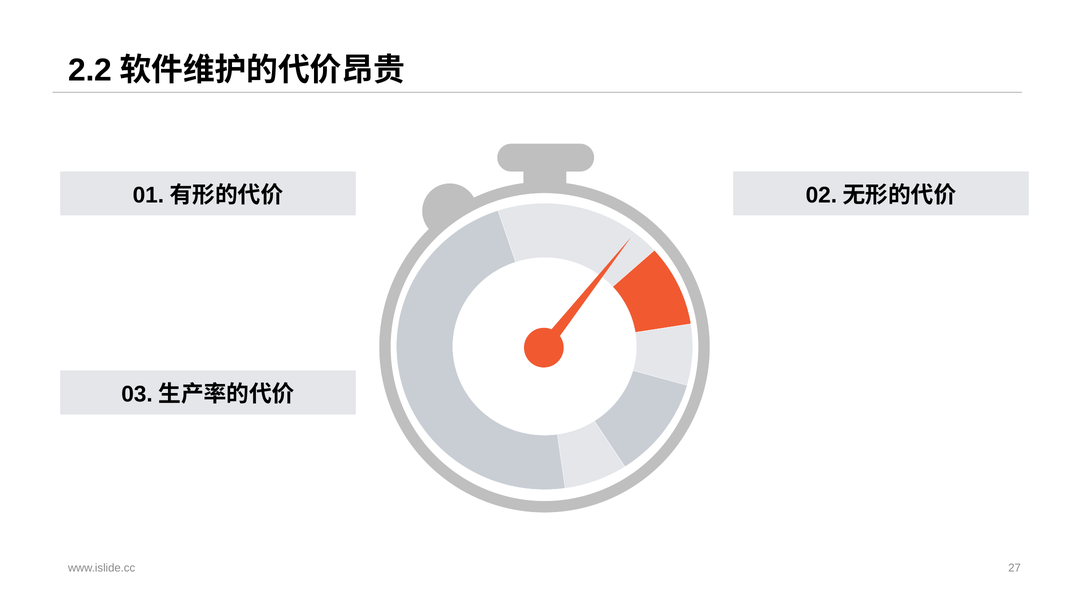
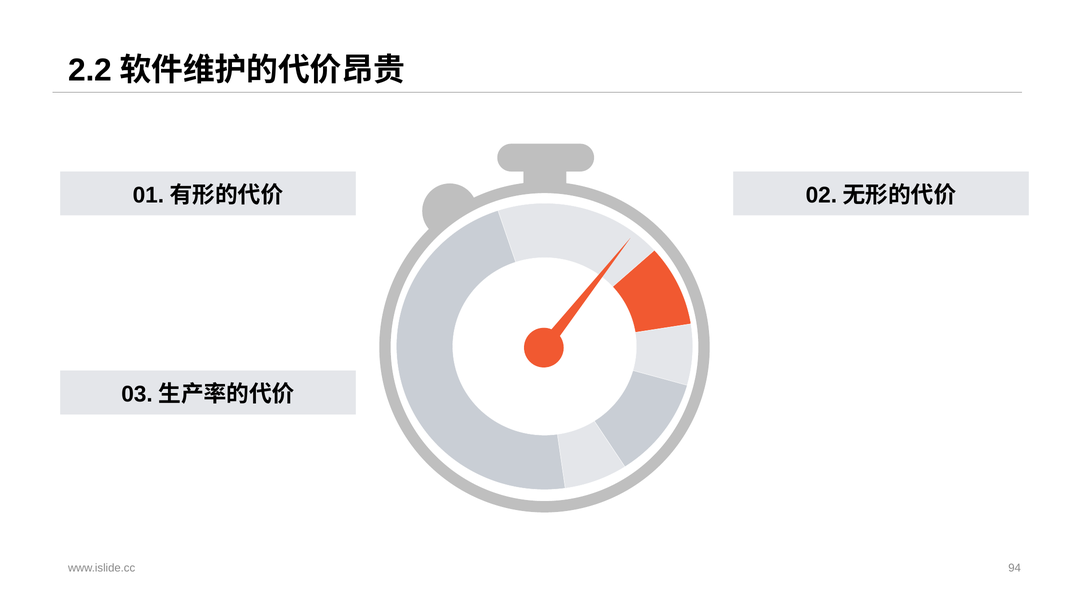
27: 27 -> 94 (1015, 567)
